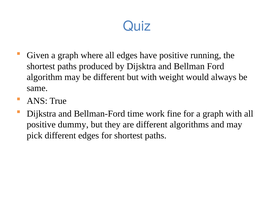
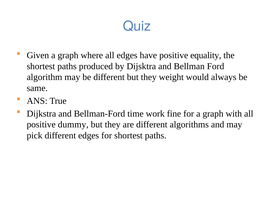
running: running -> equality (206, 55)
different but with: with -> they (149, 77)
